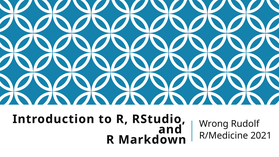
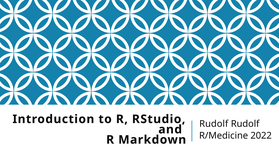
Wrong: Wrong -> Rudolf (214, 124)
2021: 2021 -> 2022 (261, 136)
